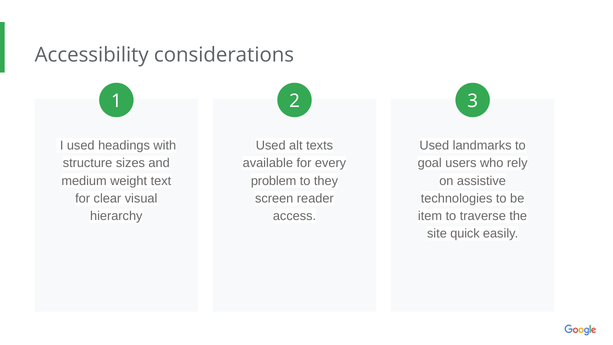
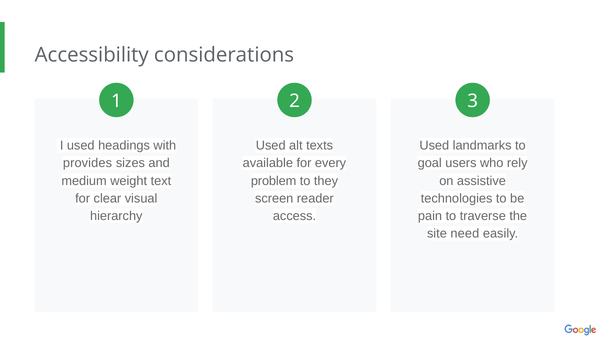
structure: structure -> provides (87, 163)
item: item -> pain (430, 216)
quick: quick -> need (465, 234)
